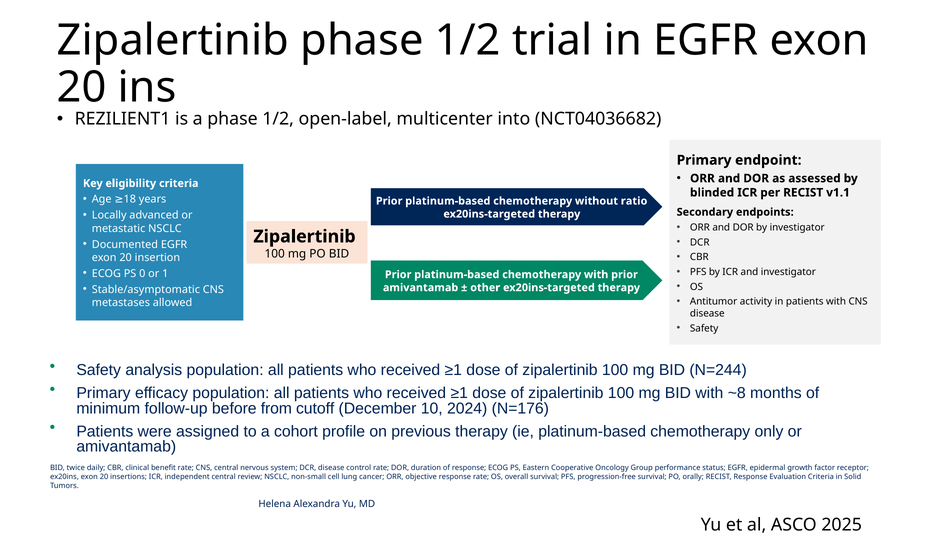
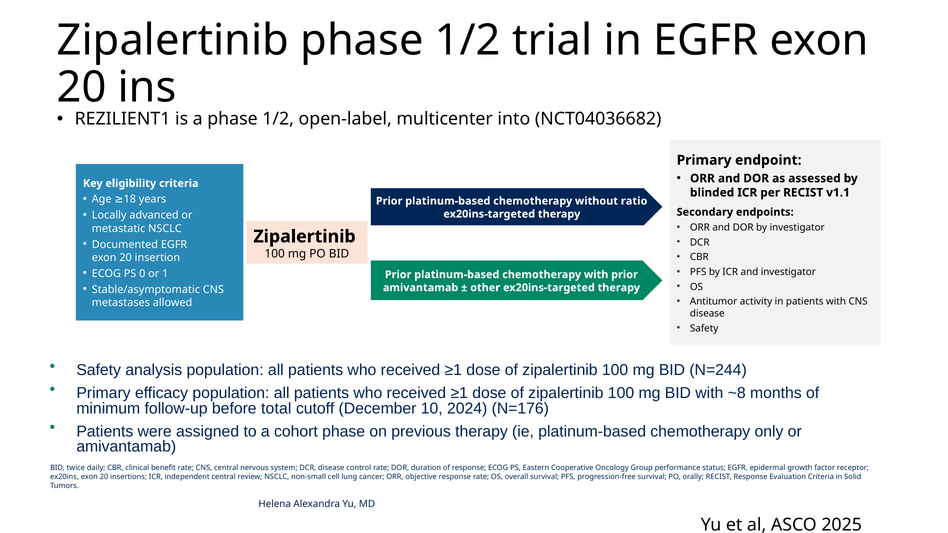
from: from -> total (276, 408)
cohort profile: profile -> phase (344, 432)
